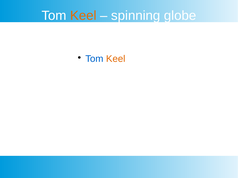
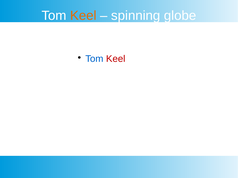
Keel colour: orange -> red (116, 59)
